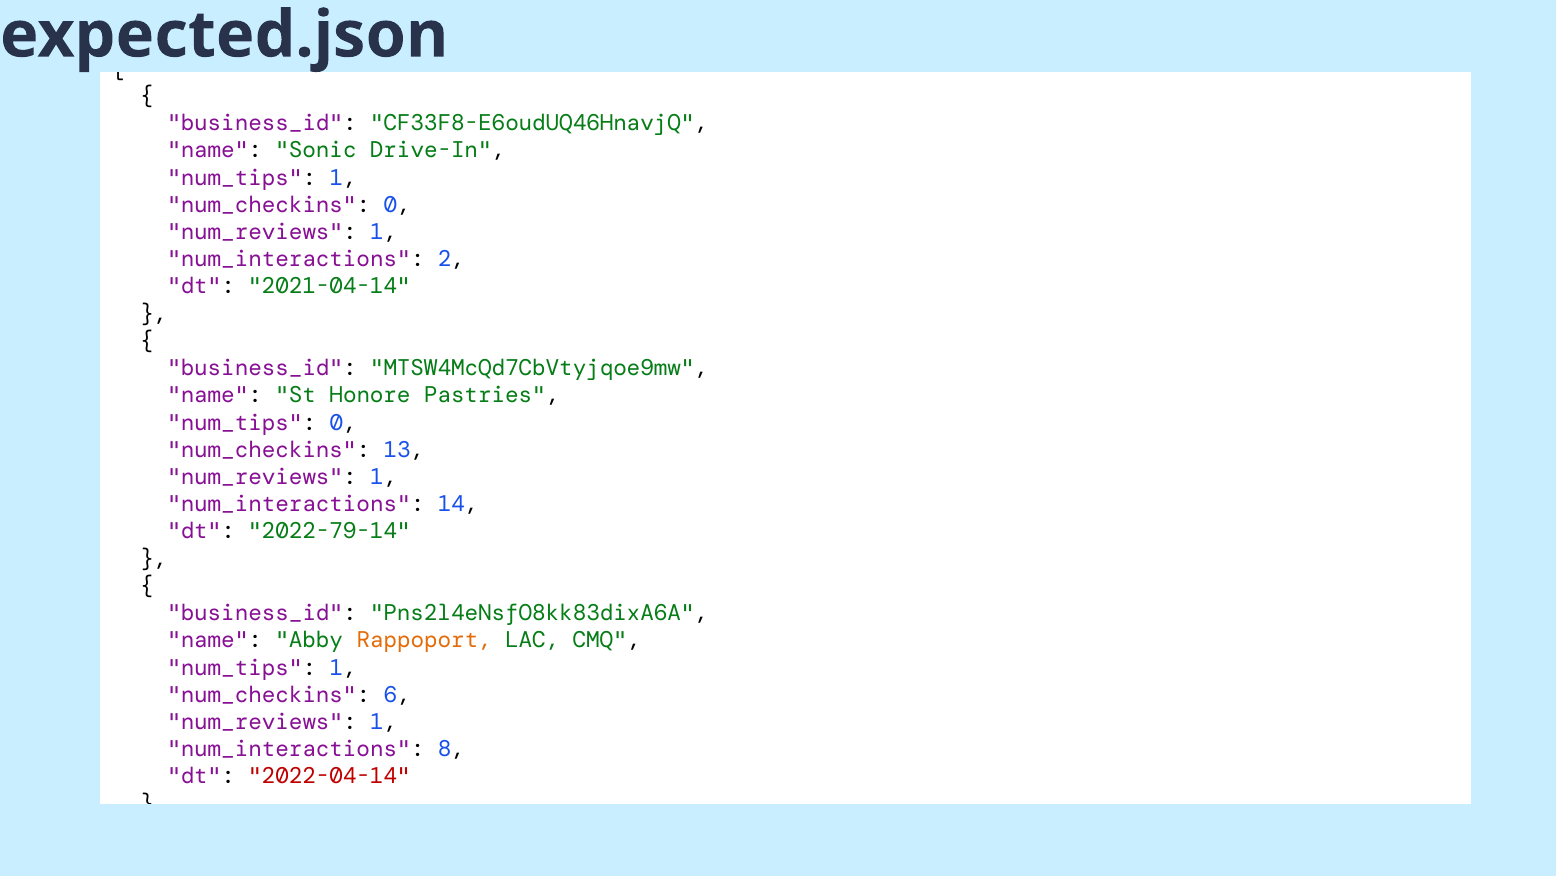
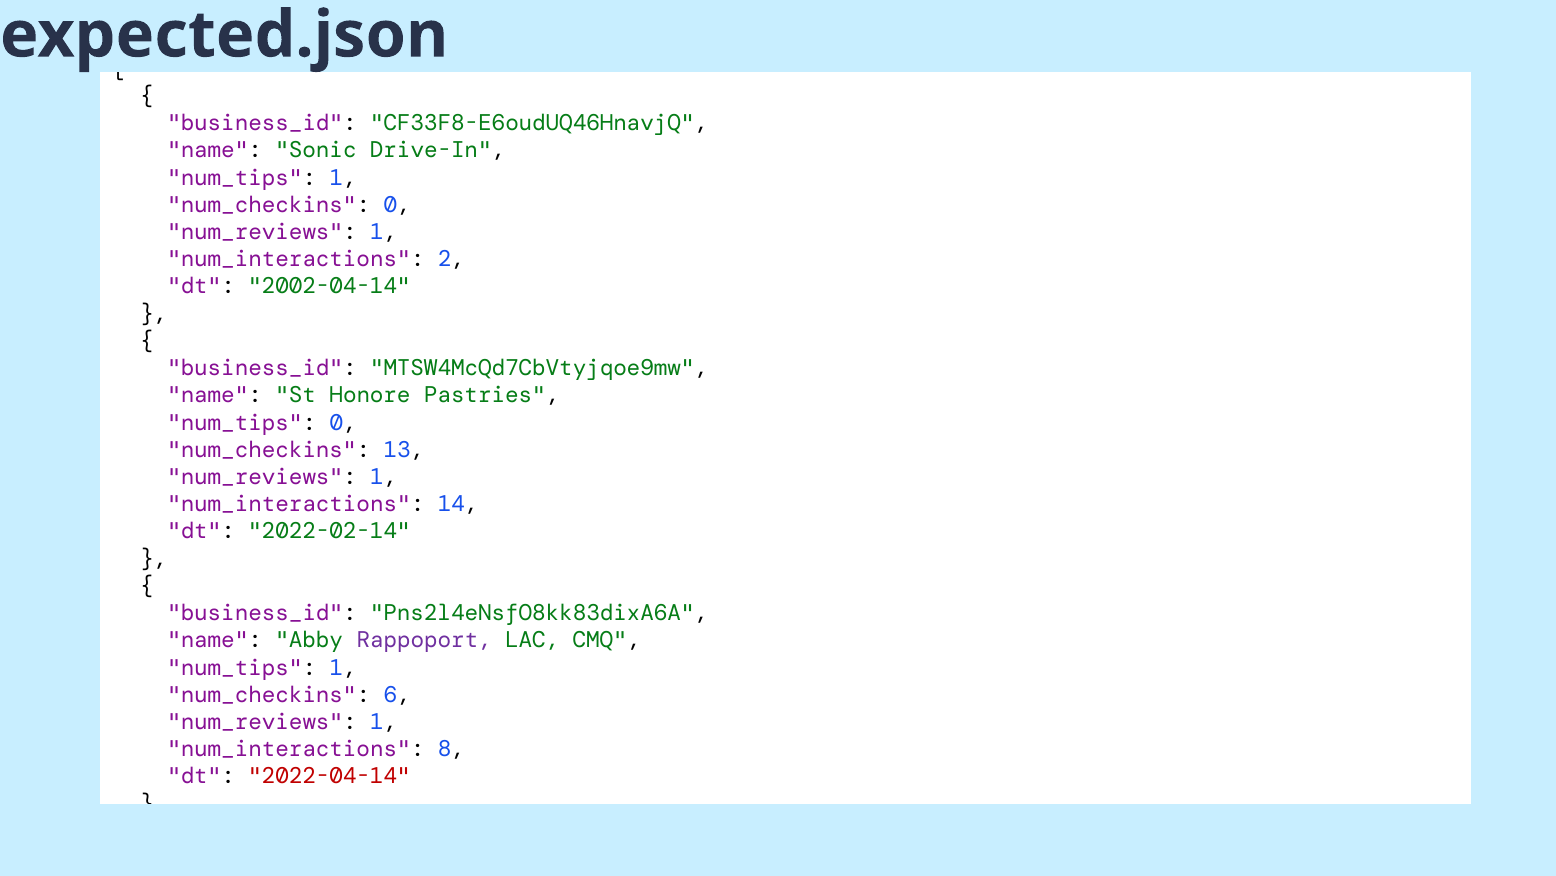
2021-04-14: 2021-04-14 -> 2002-04-14 (329, 286)
2022-79-14: 2022-79-14 -> 2022-02-14 (329, 531)
Rappoport colour: orange -> purple (424, 640)
